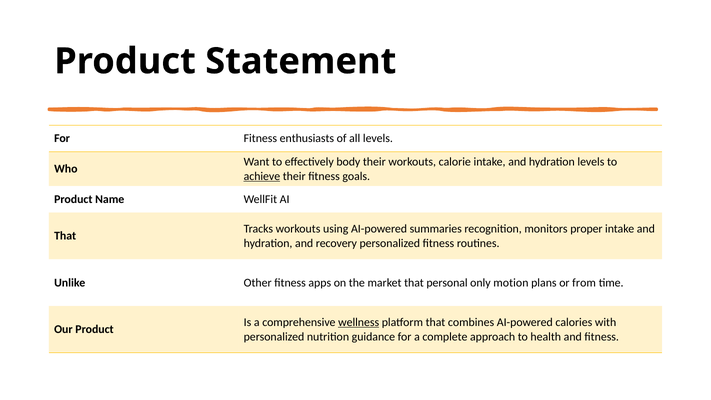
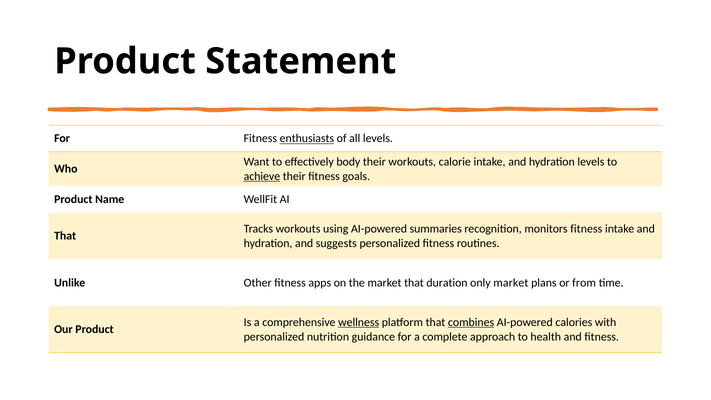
enthusiasts underline: none -> present (307, 139)
monitors proper: proper -> fitness (586, 229)
recovery: recovery -> suggests (336, 243)
personal: personal -> duration (447, 283)
only motion: motion -> market (511, 283)
combines underline: none -> present (471, 322)
